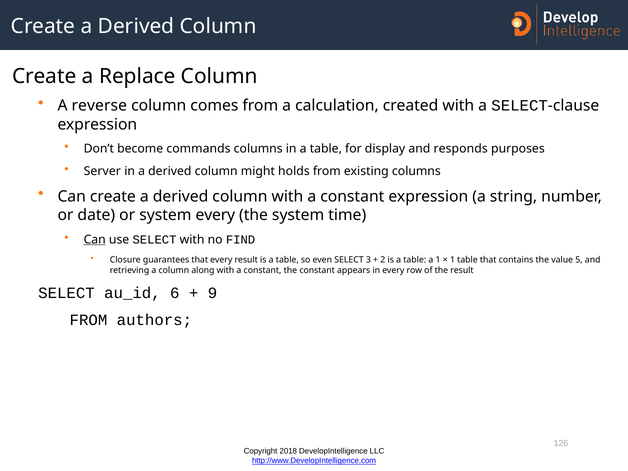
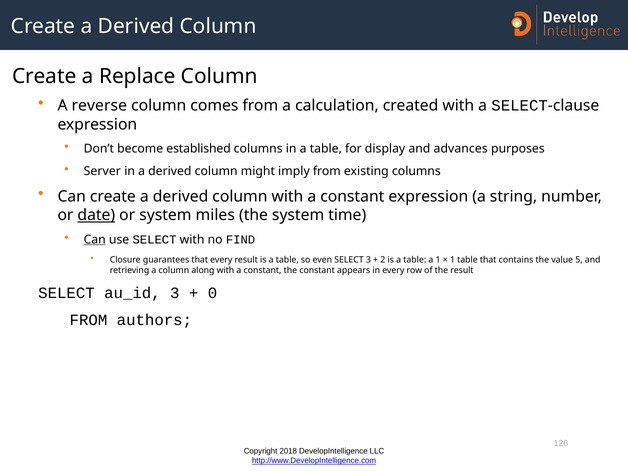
commands: commands -> established (199, 149)
responds: responds -> advances (461, 149)
holds: holds -> imply (294, 171)
date underline: none -> present (96, 215)
system every: every -> miles (215, 215)
au_id 6: 6 -> 3 (175, 293)
9: 9 -> 0 (212, 293)
